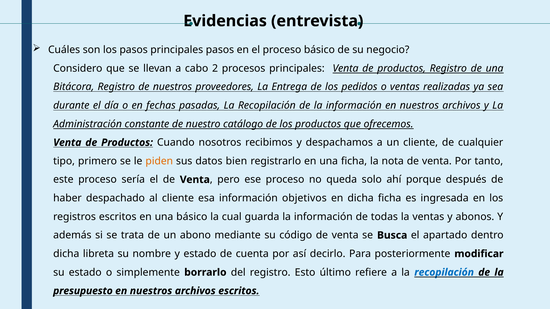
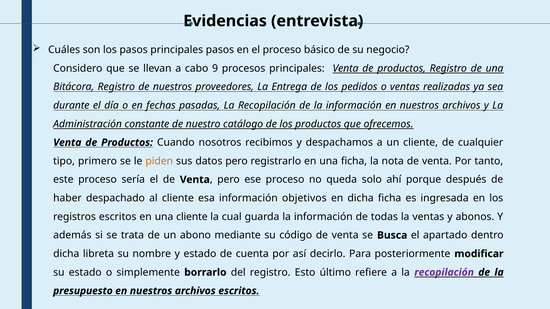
2: 2 -> 9 (215, 68)
datos bien: bien -> pero (237, 161)
una básico: básico -> cliente (192, 217)
recopilación colour: blue -> purple (444, 273)
